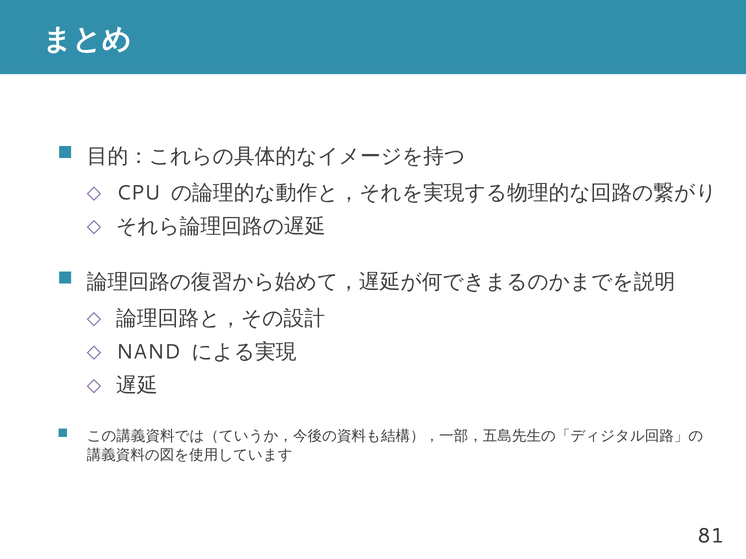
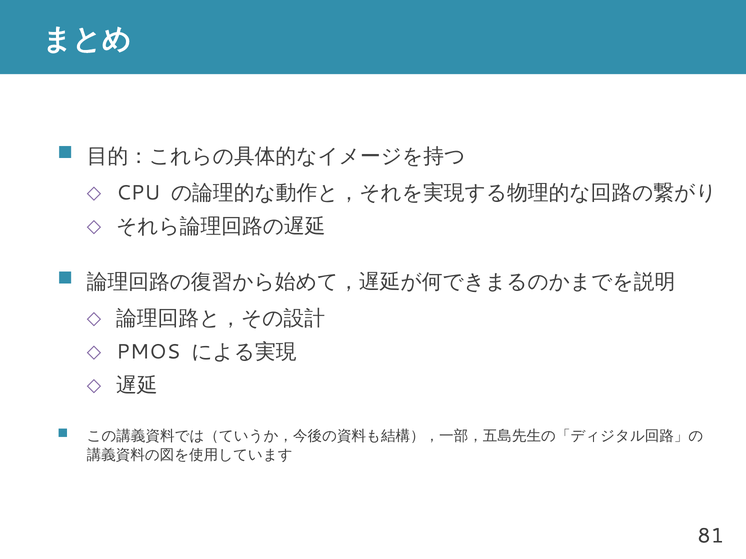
NAND: NAND -> PMOS (148, 352)
